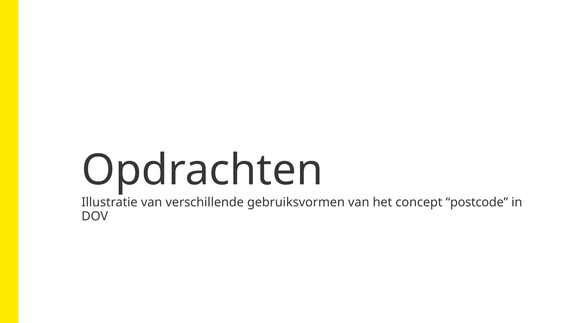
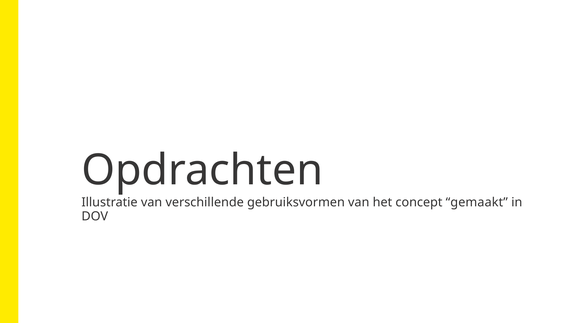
postcode: postcode -> gemaakt (477, 203)
